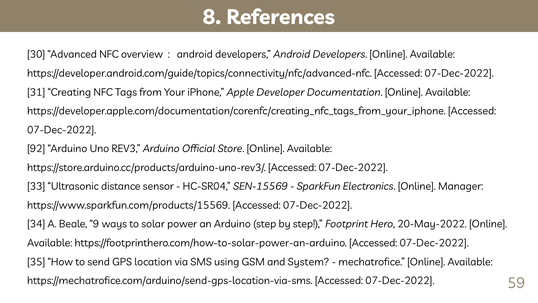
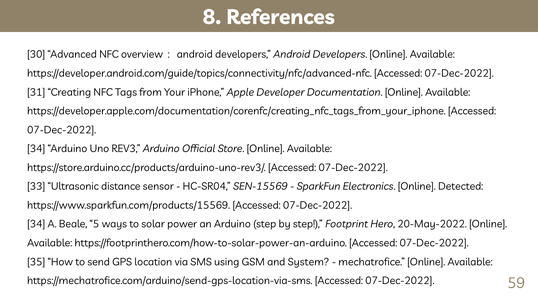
92: 92 -> 34 (36, 149)
Manager: Manager -> Detected (461, 186)
9: 9 -> 5 (94, 224)
